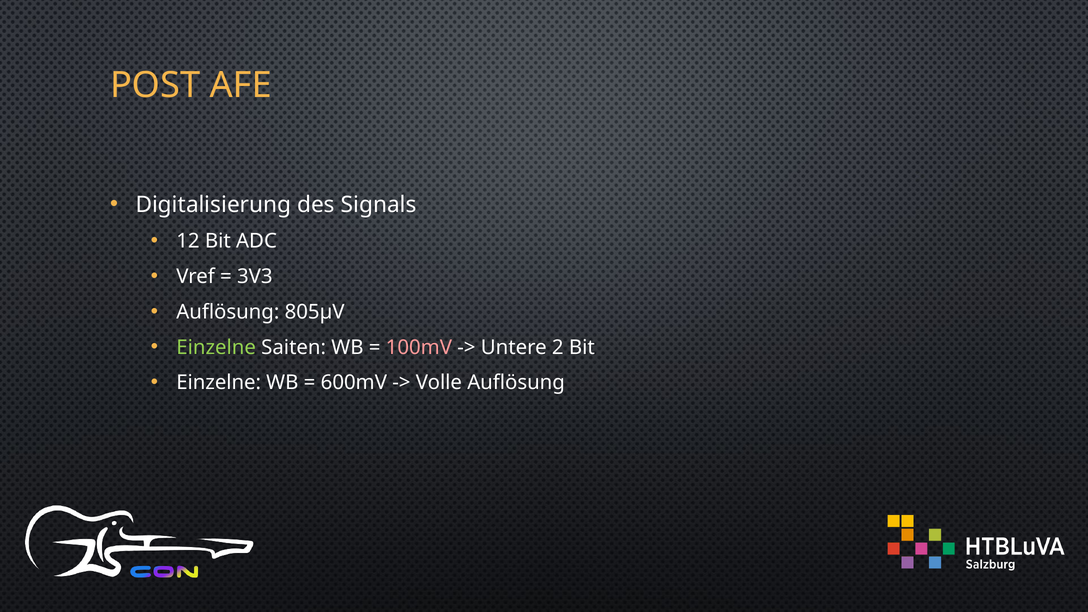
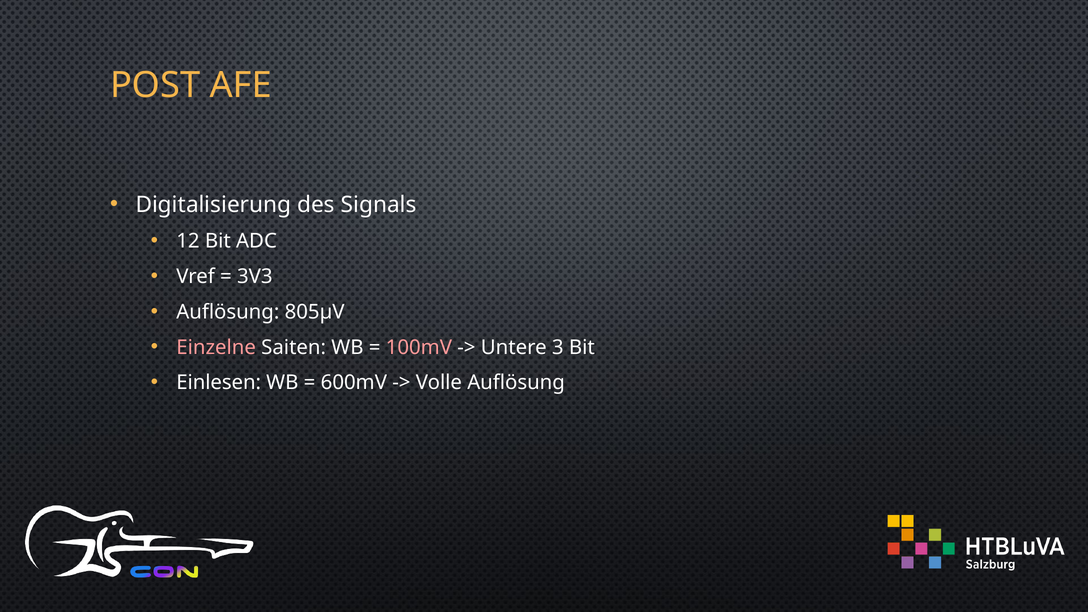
Einzelne colour: light green -> pink (216, 347)
2: 2 -> 3 (558, 347)
Einzelne: Einzelne -> Einlesen (219, 383)
